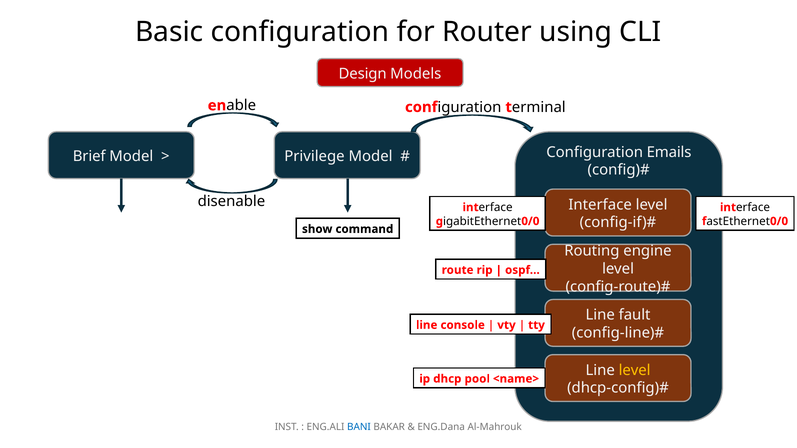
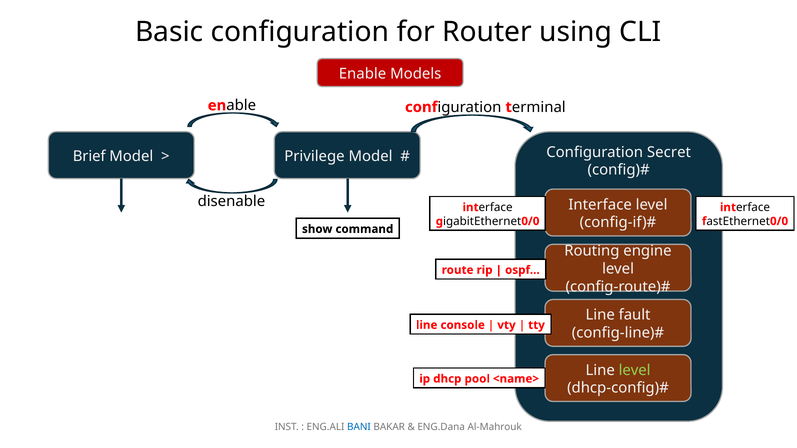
Design: Design -> Enable (363, 74)
Emails: Emails -> Secret (669, 152)
level colour: yellow -> light green (635, 370)
